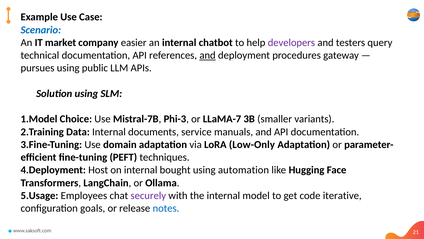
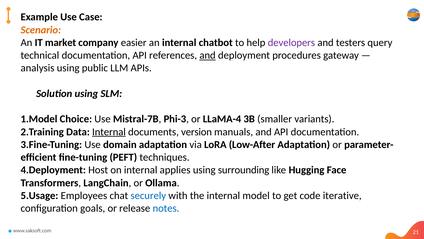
Scenario colour: blue -> orange (41, 30)
pursues: pursues -> analysis (38, 68)
LLaMA-7: LLaMA-7 -> LLaMA-4 (222, 119)
Internal underline: none -> present (109, 132)
service: service -> version (197, 132)
Low-Only: Low-Only -> Low-After (252, 144)
bought: bought -> applies (175, 170)
automation: automation -> surrounding (244, 170)
securely colour: purple -> blue (148, 195)
